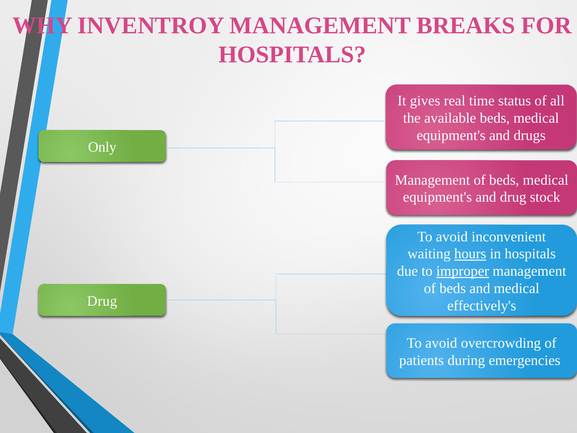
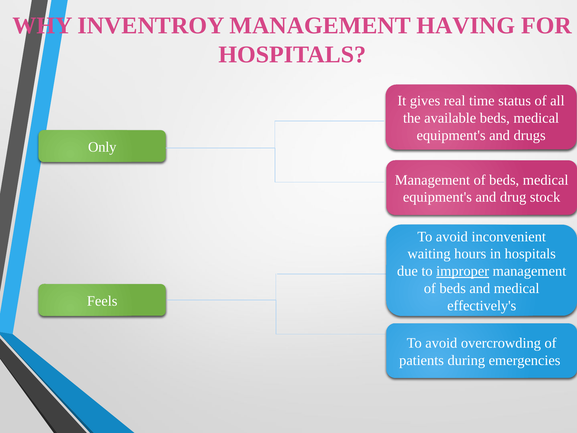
BREAKS: BREAKS -> HAVING (466, 26)
hours underline: present -> none (470, 254)
Drug: Drug -> Feels (102, 301)
